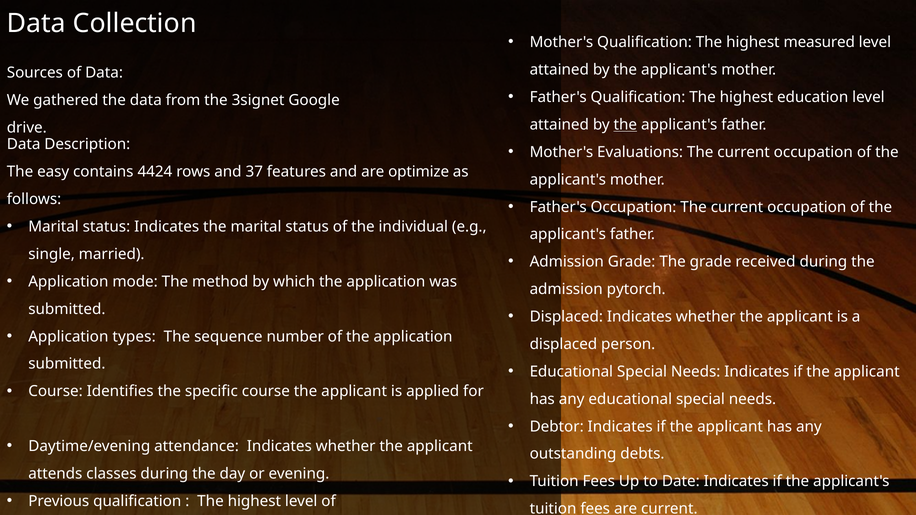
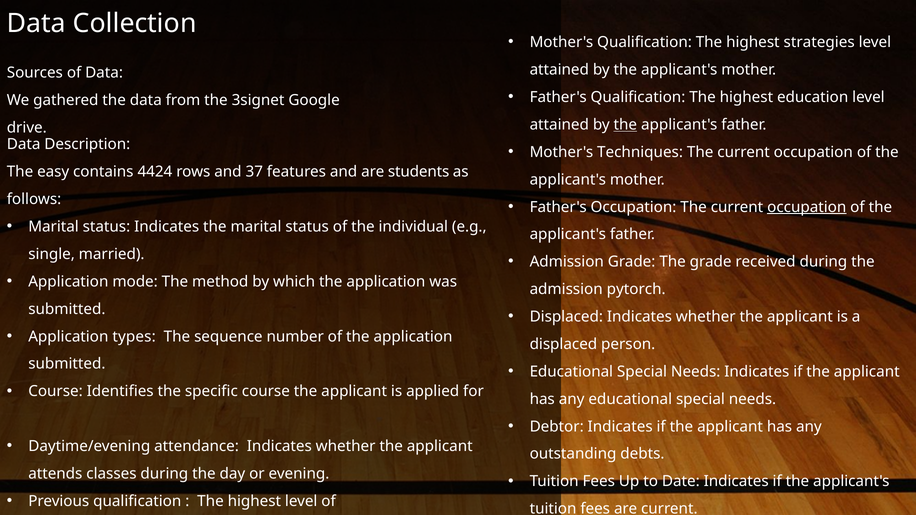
measured: measured -> strategies (819, 42)
Evaluations: Evaluations -> Techniques (640, 152)
optimize: optimize -> students (419, 172)
occupation underline: none -> present (807, 207)
